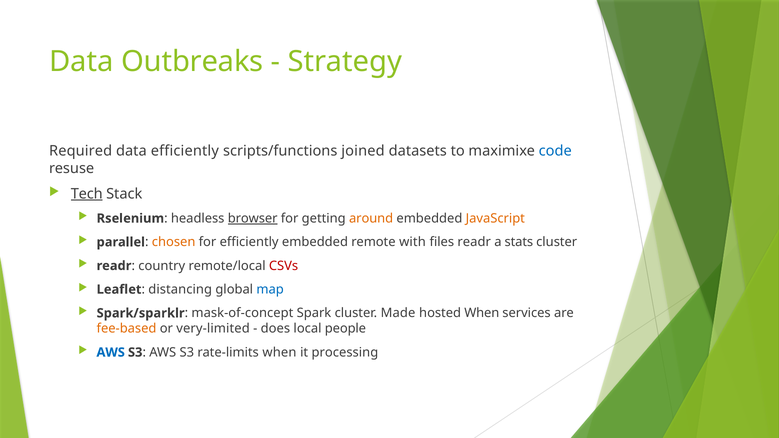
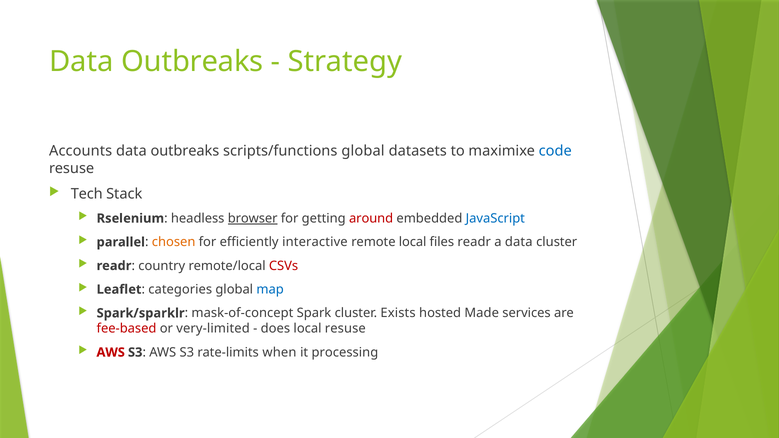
Required: Required -> Accounts (81, 151)
efficiently: efficiently -> outbreaks (185, 151)
scripts/functions joined: joined -> global (363, 151)
Tech underline: present -> none (87, 194)
around colour: orange -> red (371, 218)
JavaScript colour: orange -> blue (495, 218)
efficiently embedded: embedded -> interactive (315, 242)
remote with: with -> local (413, 242)
a stats: stats -> data (519, 242)
distancing: distancing -> categories (180, 290)
Made: Made -> Exists (398, 313)
hosted When: When -> Made (482, 313)
fee-based colour: orange -> red (127, 329)
local people: people -> resuse (345, 329)
AWS colour: blue -> red (111, 353)
